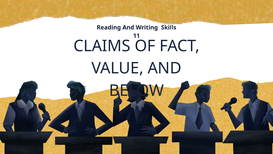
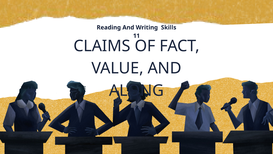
BELOW: BELOW -> ALONG (136, 90)
